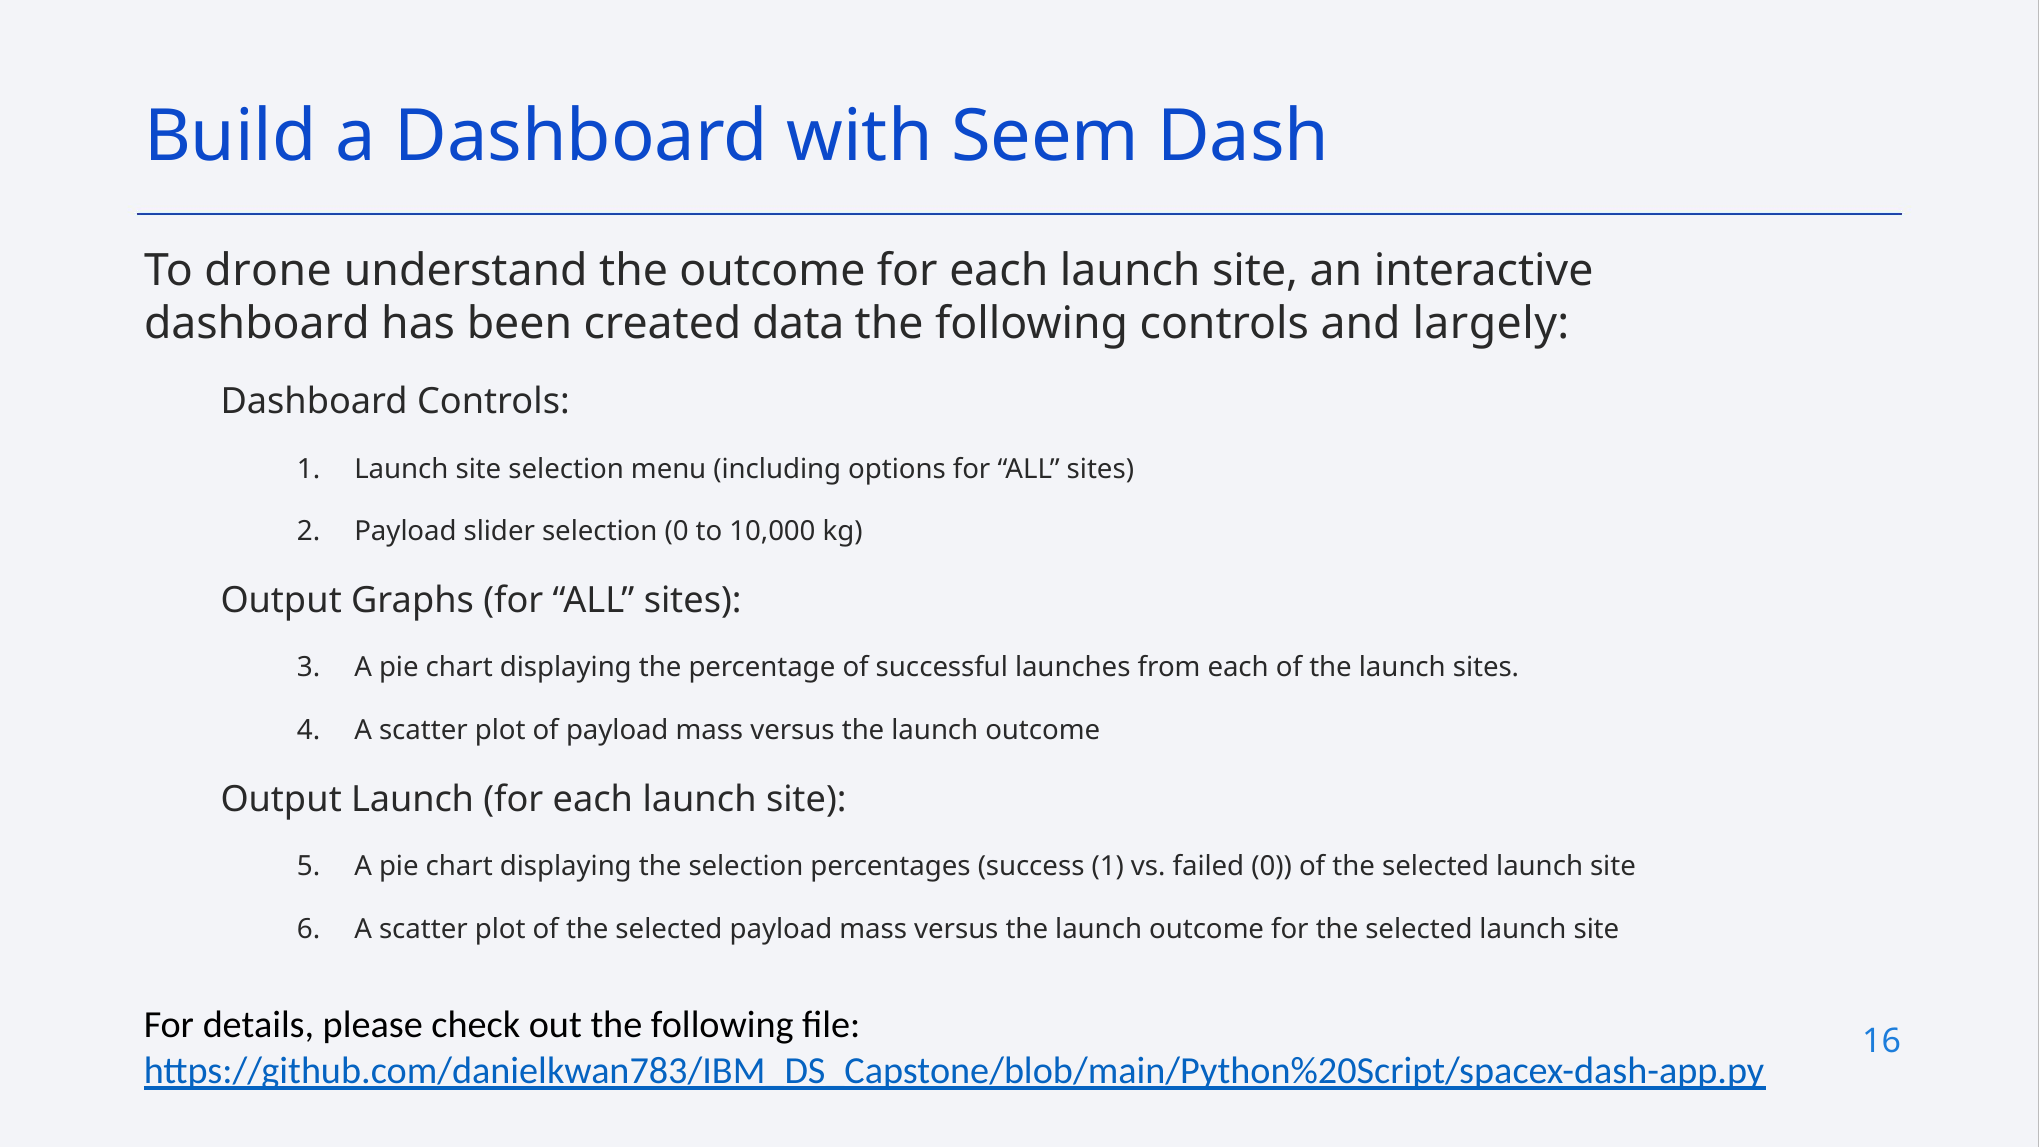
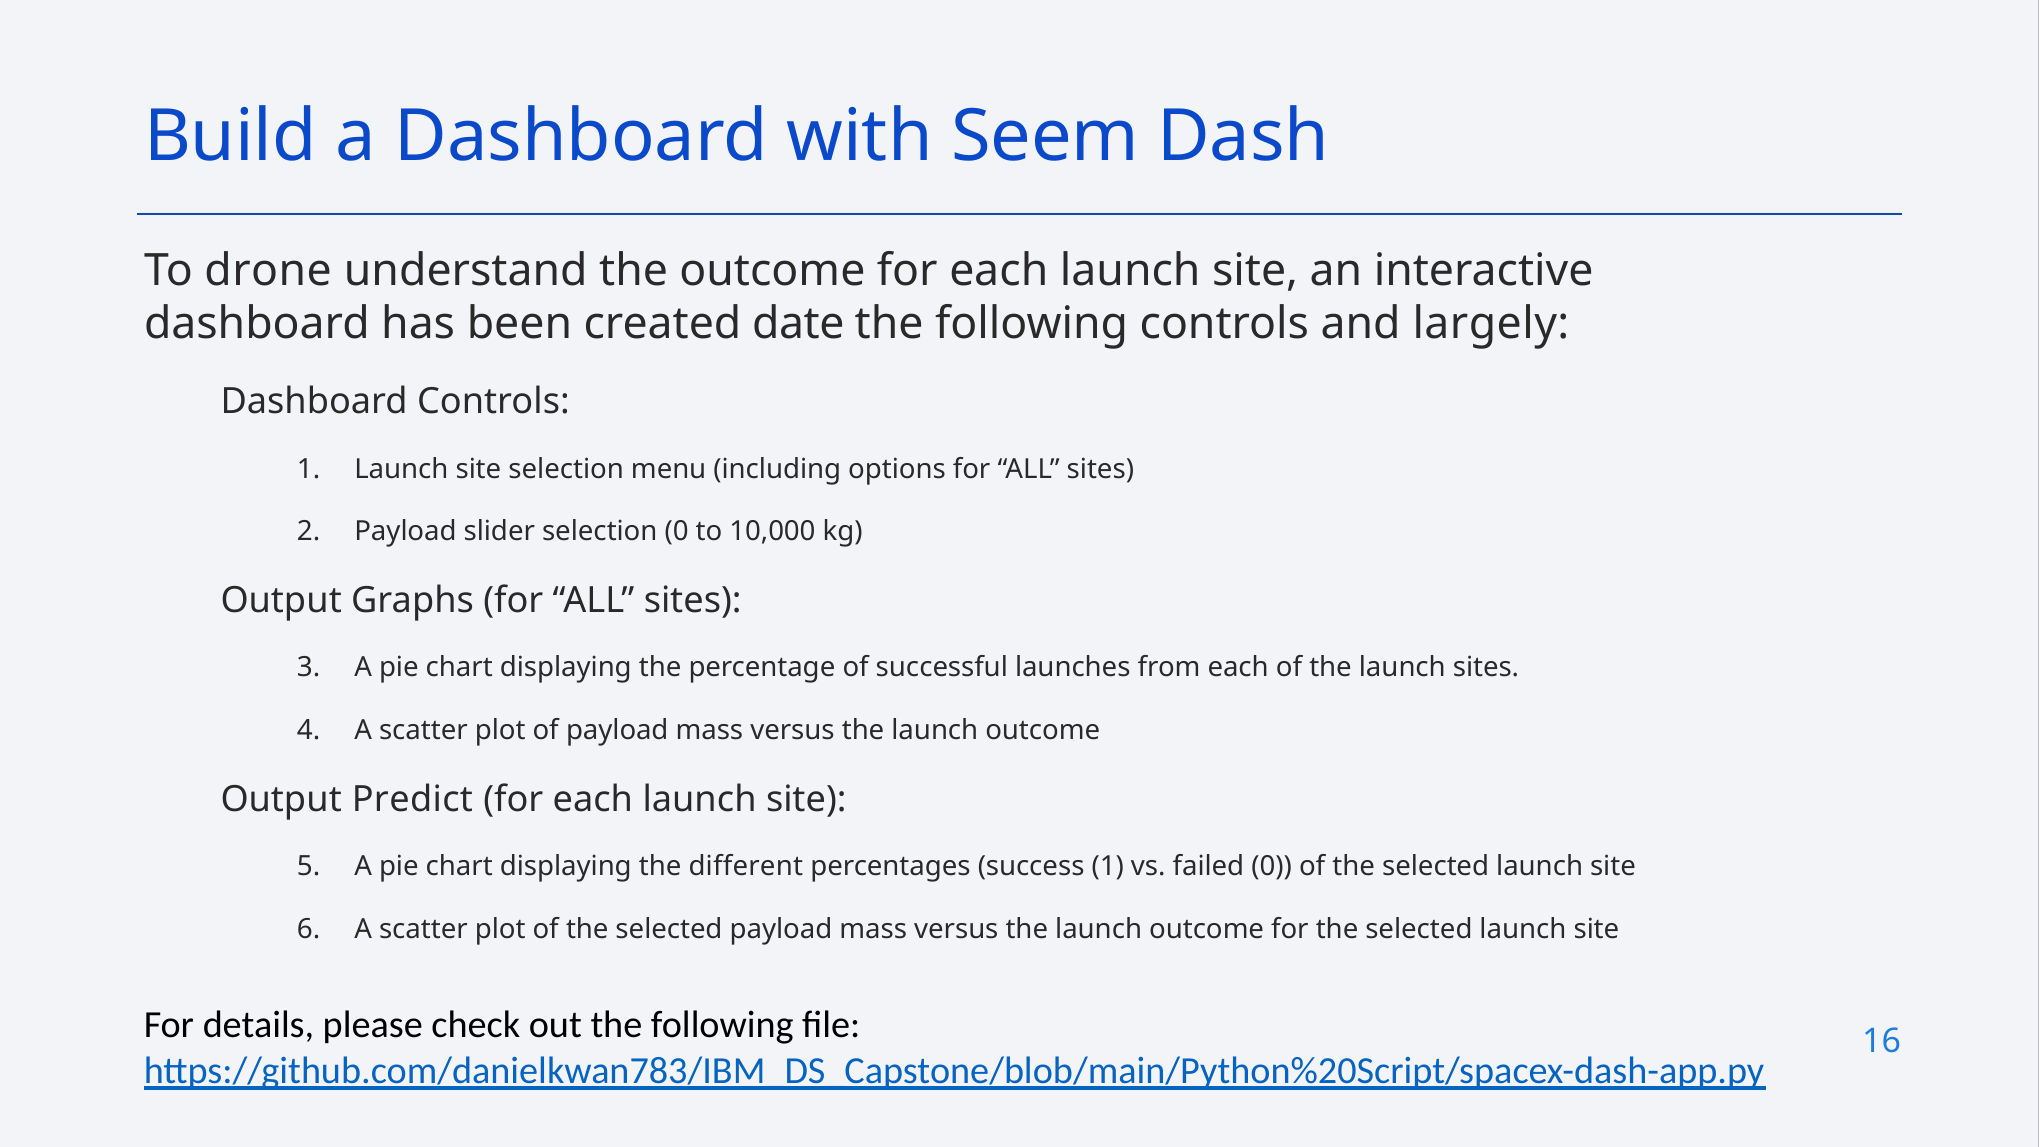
data: data -> date (798, 324)
Output Launch: Launch -> Predict (412, 799)
the selection: selection -> different (746, 867)
